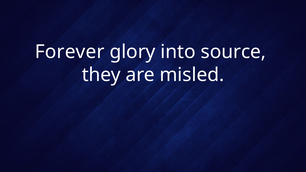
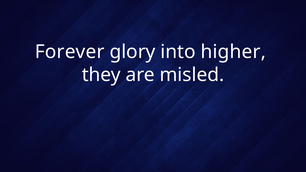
source: source -> higher (233, 52)
